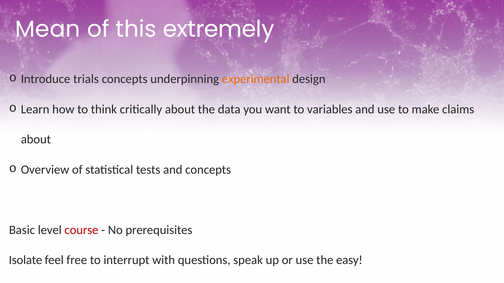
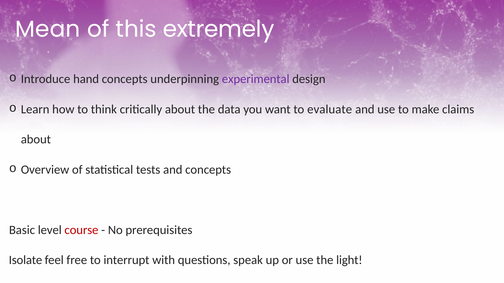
trials: trials -> hand (86, 79)
experimental colour: orange -> purple (256, 79)
variables: variables -> evaluate (330, 109)
easy: easy -> light (349, 261)
